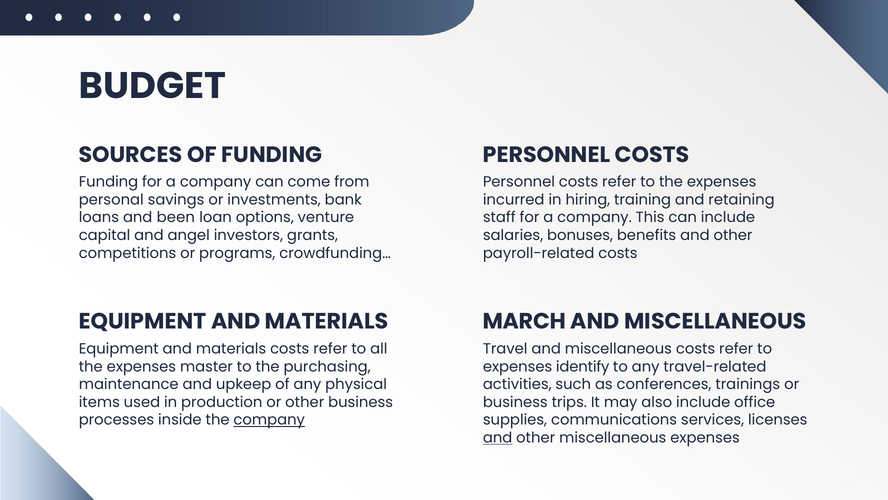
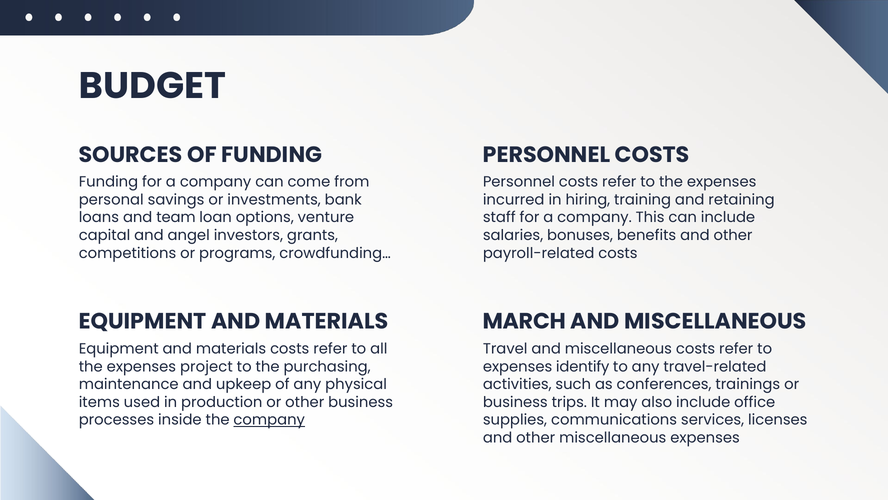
been: been -> team (176, 217)
master: master -> project (206, 366)
and underline: present -> none (498, 437)
